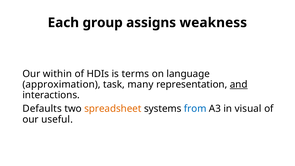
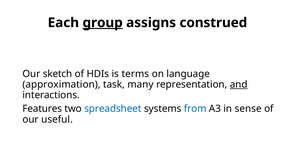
group underline: none -> present (103, 23)
weakness: weakness -> construed (213, 23)
within: within -> sketch (58, 74)
Defaults: Defaults -> Features (42, 109)
spreadsheet colour: orange -> blue (113, 109)
visual: visual -> sense (248, 109)
